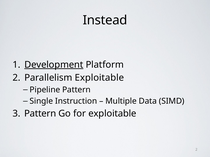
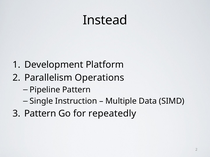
Development underline: present -> none (54, 65)
Parallelism Exploitable: Exploitable -> Operations (99, 78)
for exploitable: exploitable -> repeatedly (112, 114)
